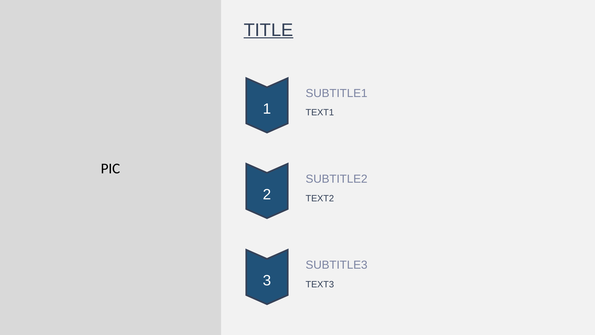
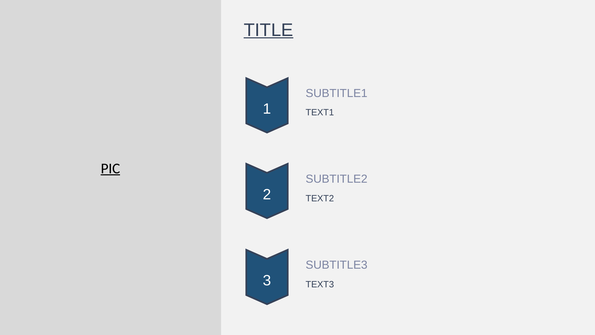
PIC underline: none -> present (110, 168)
